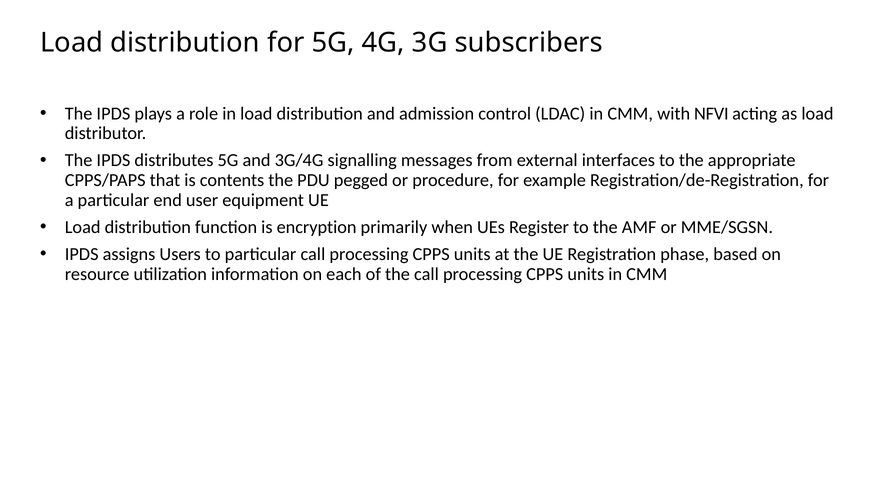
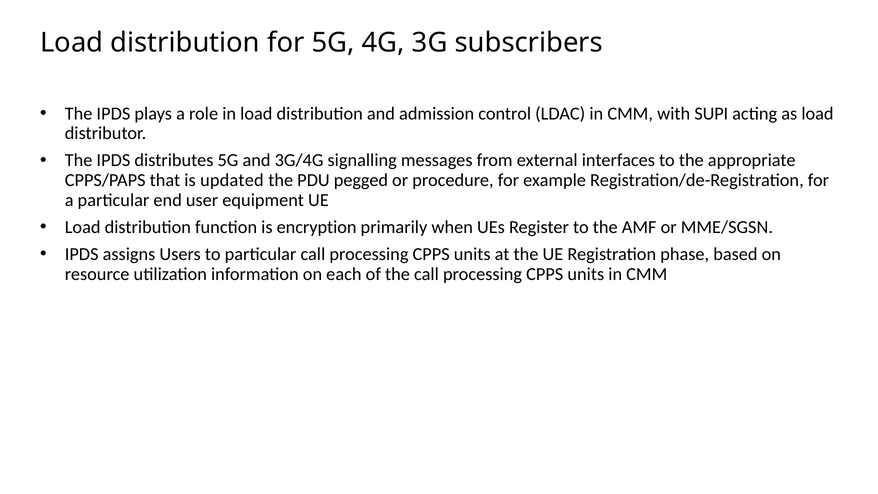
NFVI: NFVI -> SUPI (711, 114)
contents: contents -> updated (232, 180)
